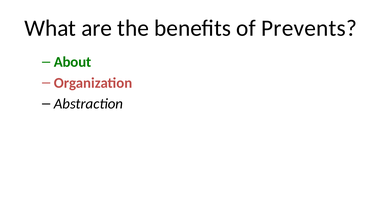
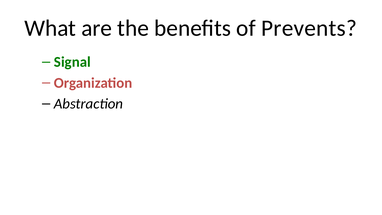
About: About -> Signal (72, 62)
